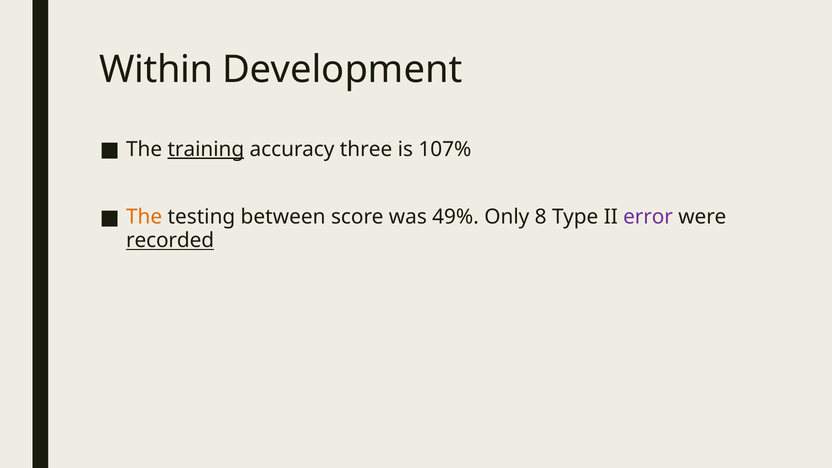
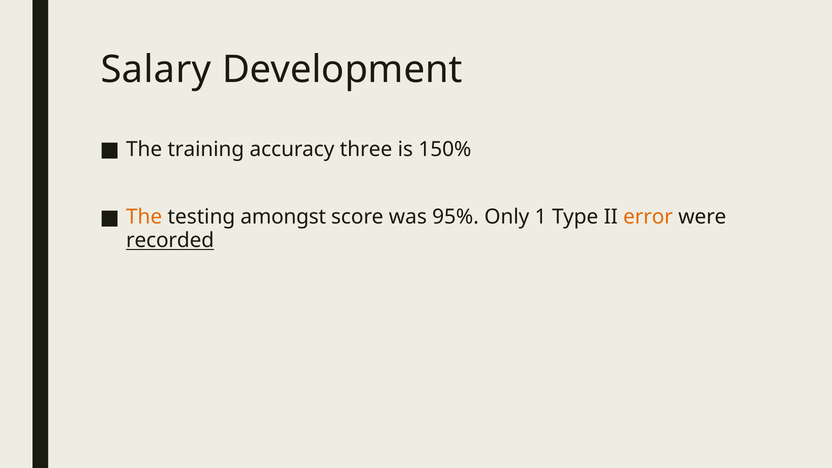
Within: Within -> Salary (156, 70)
training underline: present -> none (206, 149)
107%: 107% -> 150% (445, 149)
between: between -> amongst (283, 217)
49%: 49% -> 95% (456, 217)
8: 8 -> 1 (541, 217)
error colour: purple -> orange (648, 217)
